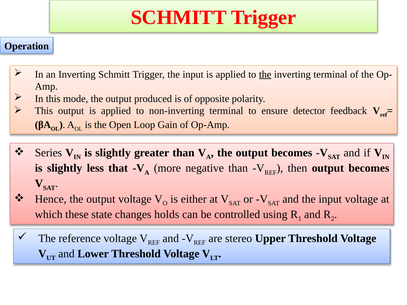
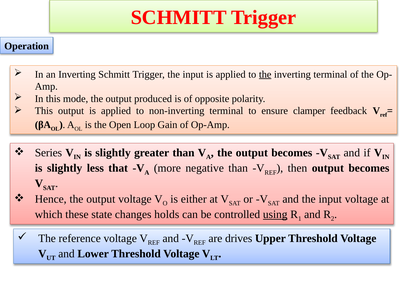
detector: detector -> clamper (309, 111)
using underline: none -> present (275, 215)
stereo: stereo -> drives (239, 239)
